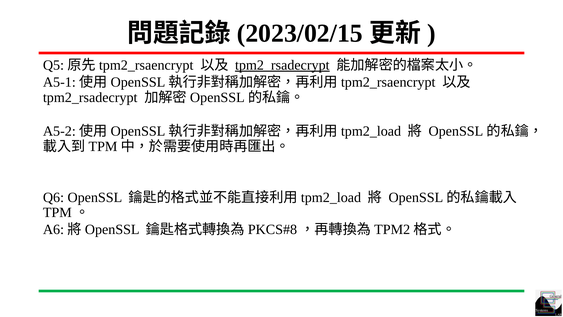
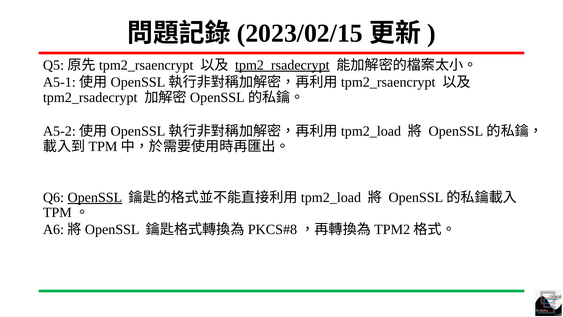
OpenSSL underline: none -> present (95, 197)
